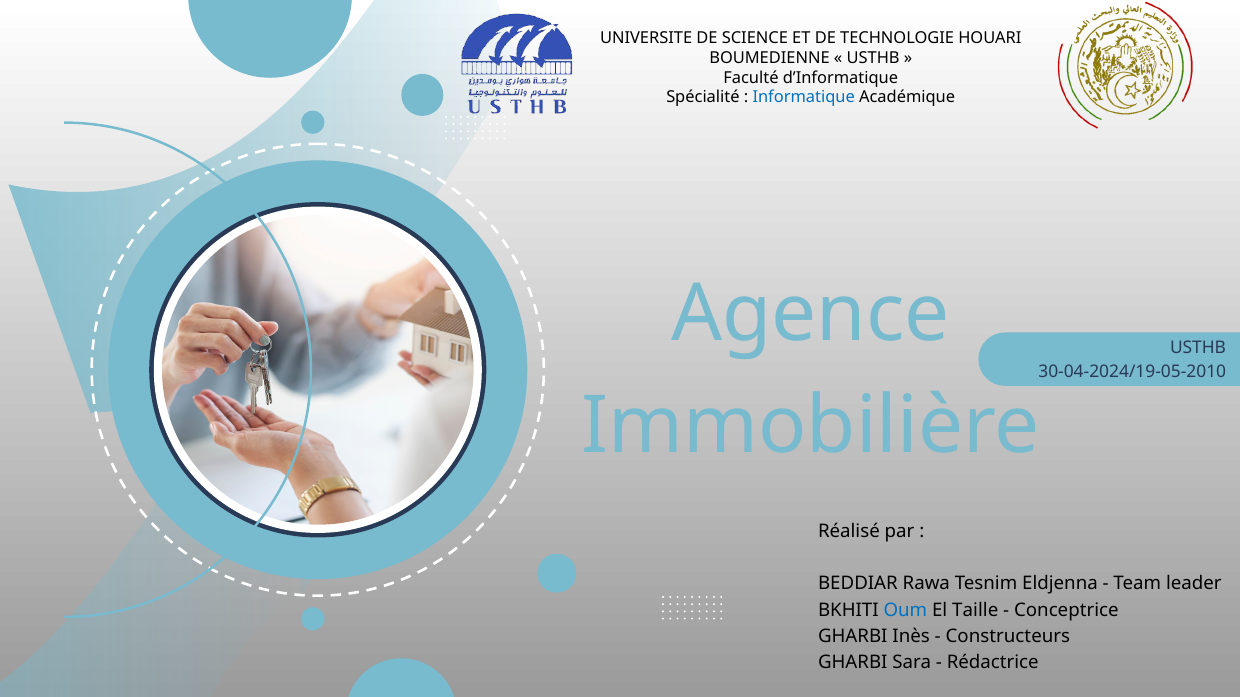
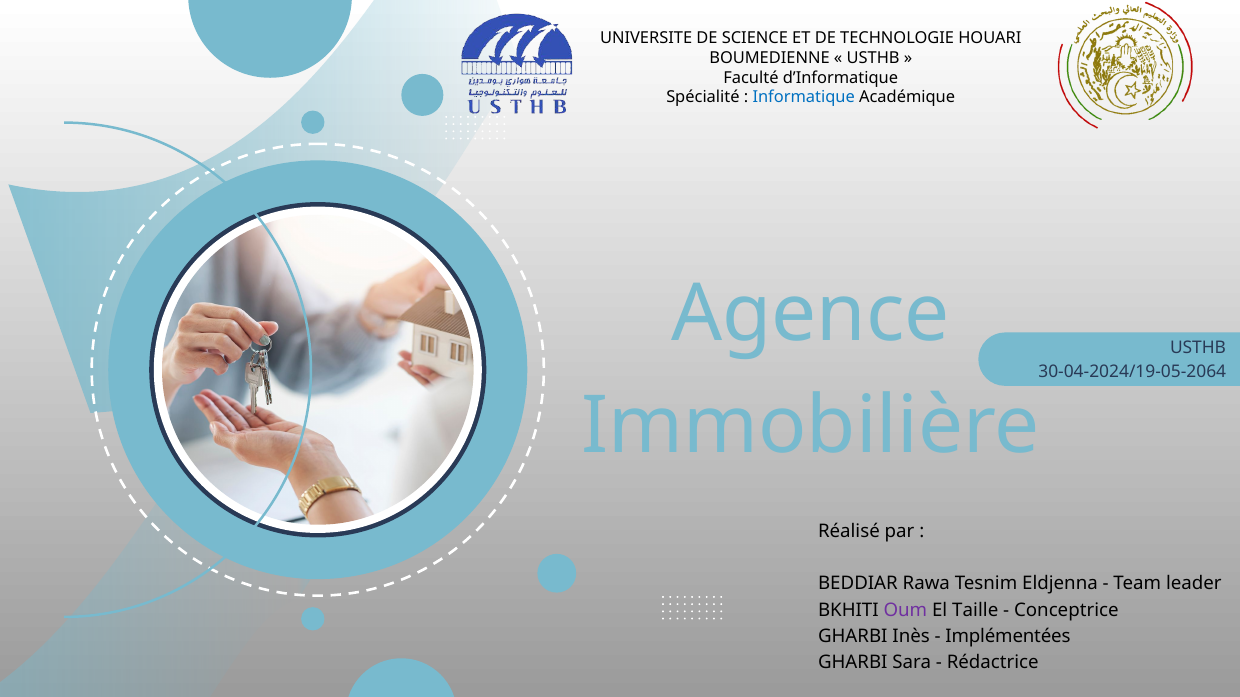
30-04-2024/19-05-2010: 30-04-2024/19-05-2010 -> 30-04-2024/19-05-2064 (1132, 372)
Oum colour: blue -> purple (905, 610)
Constructeurs: Constructeurs -> Implémentées (1008, 637)
